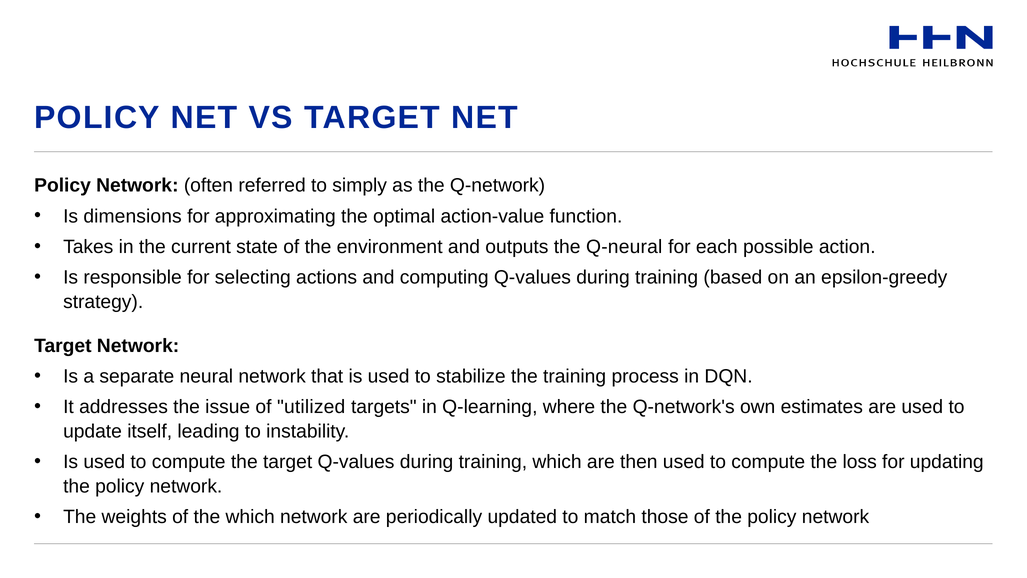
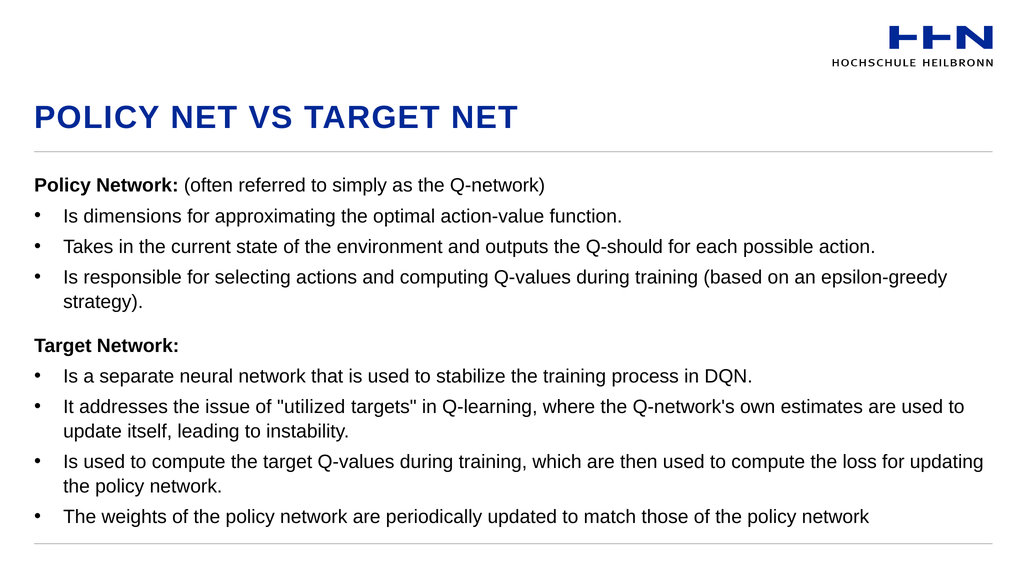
Q-neural: Q-neural -> Q-should (624, 247)
weights of the which: which -> policy (250, 517)
